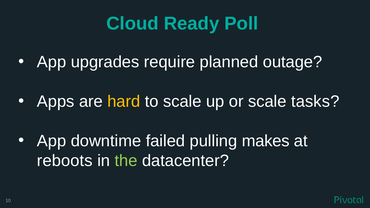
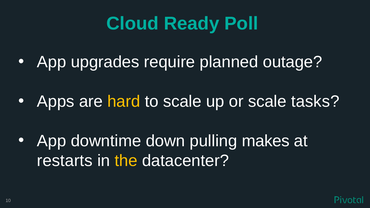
failed: failed -> down (165, 141)
reboots: reboots -> restarts (65, 161)
the colour: light green -> yellow (126, 161)
